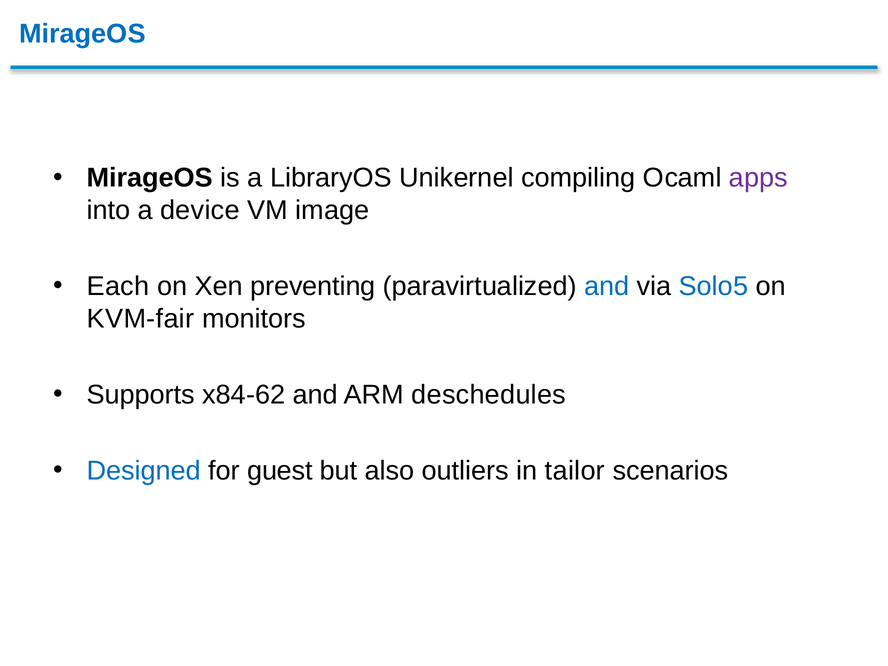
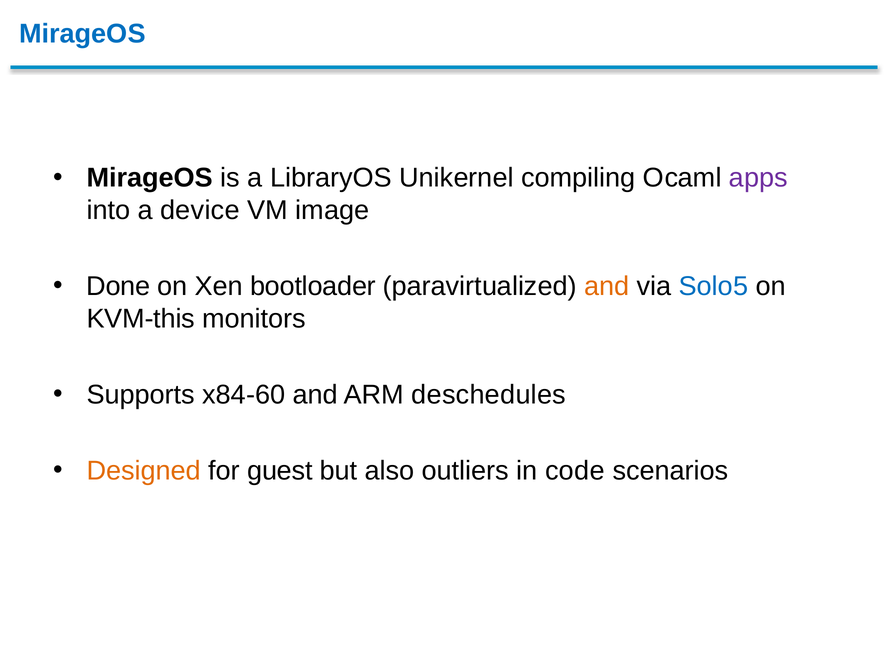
Each: Each -> Done (118, 286)
preventing: preventing -> bootloader (313, 286)
and colour: blue -> orange (607, 286)
KVM-fair: KVM-fair -> KVM-this (141, 319)
x84-62: x84-62 -> x84-60 (244, 395)
Designed colour: blue -> orange (144, 471)
tailor: tailor -> code (575, 471)
